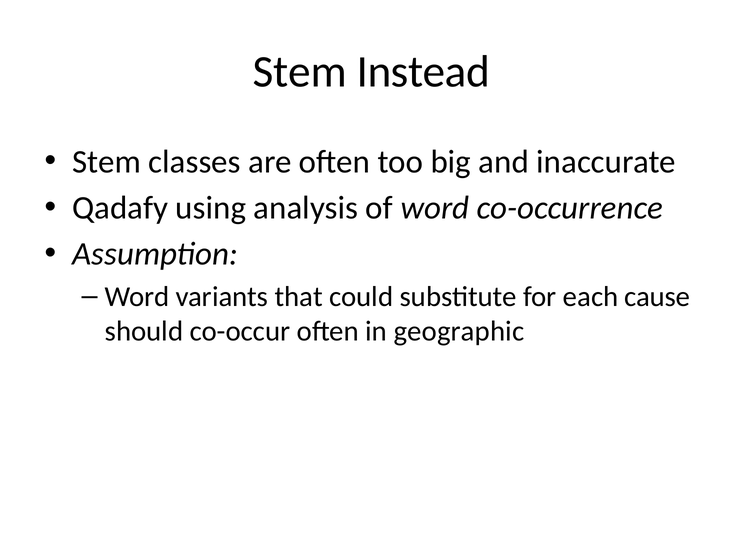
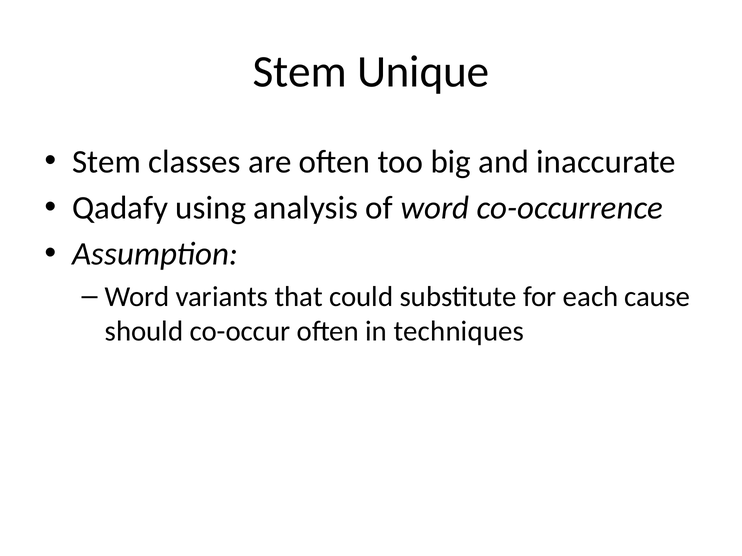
Instead: Instead -> Unique (423, 72)
geographic: geographic -> techniques (459, 331)
